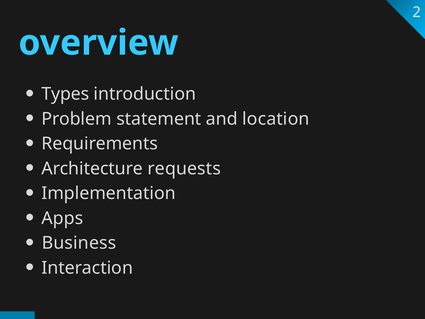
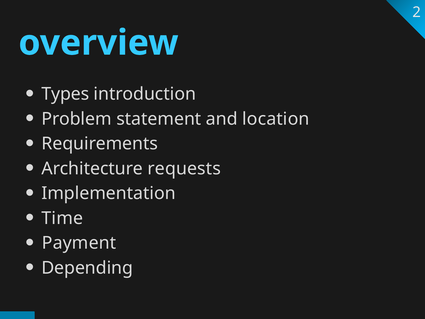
Apps: Apps -> Time (62, 218)
Business: Business -> Payment (79, 243)
Interaction: Interaction -> Depending (87, 268)
